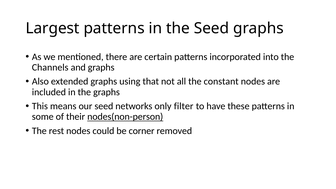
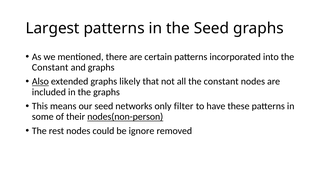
Channels: Channels -> Constant (50, 67)
Also underline: none -> present (40, 81)
using: using -> likely (130, 81)
corner: corner -> ignore (142, 131)
